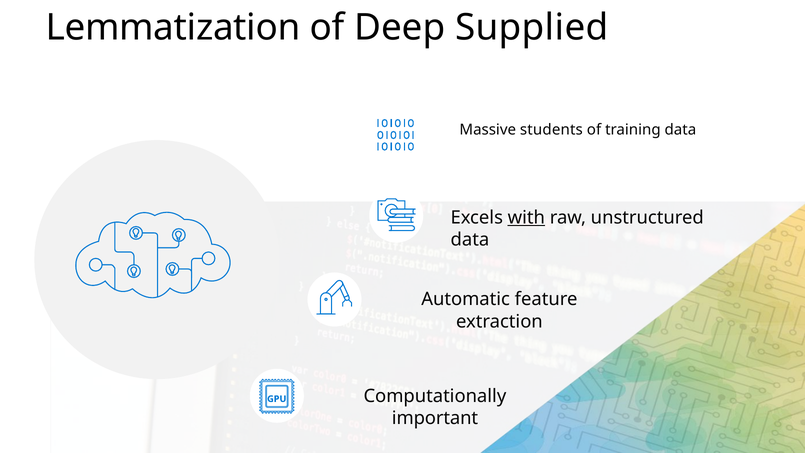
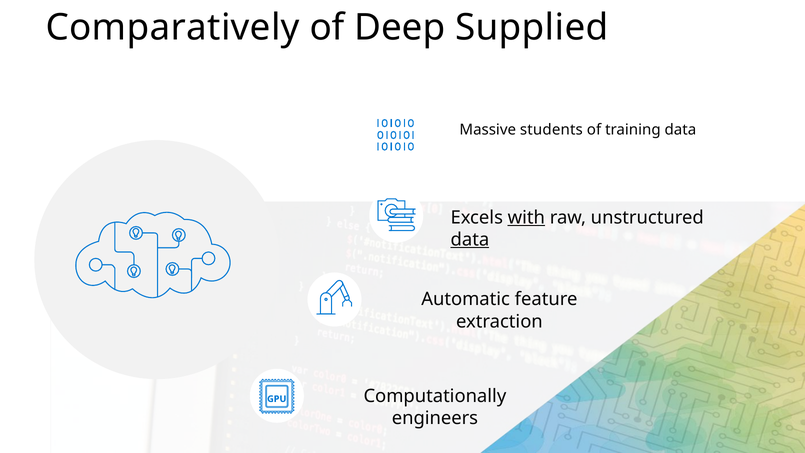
Lemmatization: Lemmatization -> Comparatively (173, 28)
data underline: none -> present (470, 239)
important: important -> engineers (435, 418)
